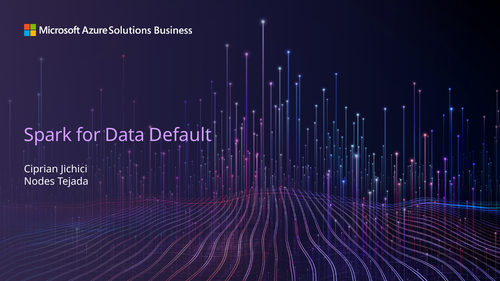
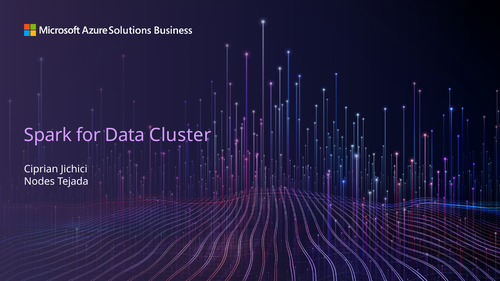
Default: Default -> Cluster (180, 135)
